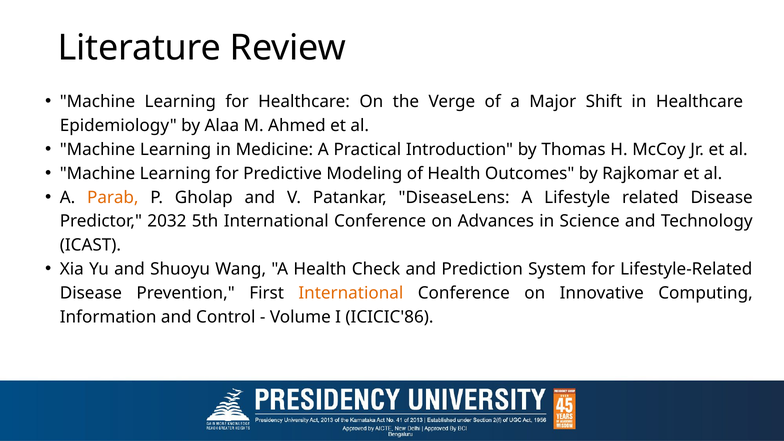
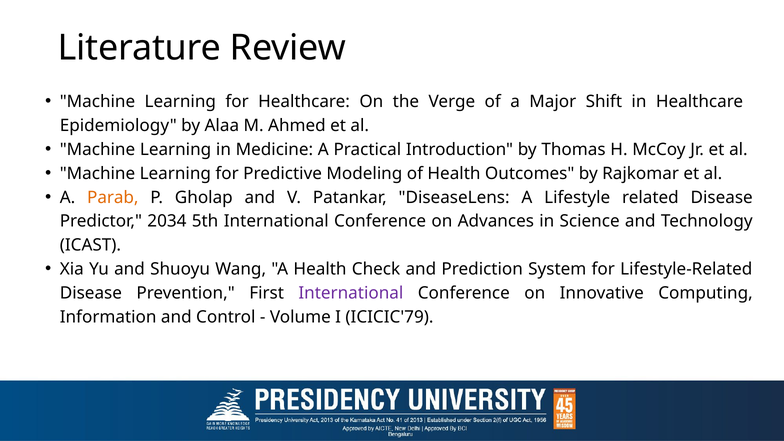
2032: 2032 -> 2034 (167, 221)
International colour: orange -> purple (351, 293)
ICICIC'86: ICICIC'86 -> ICICIC'79 (389, 317)
